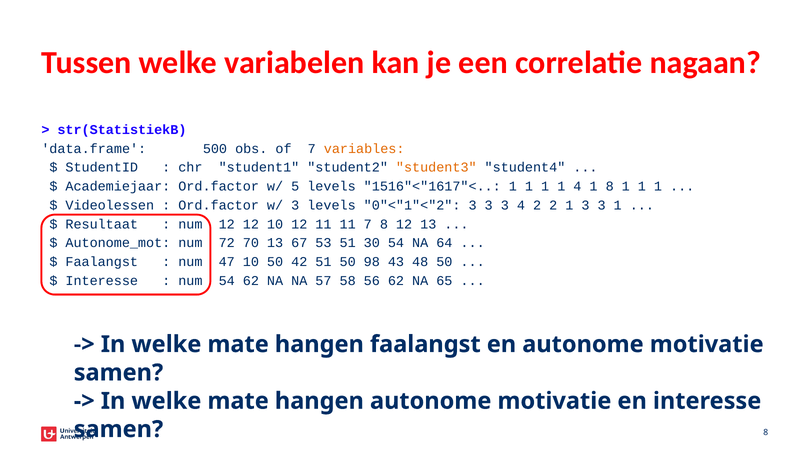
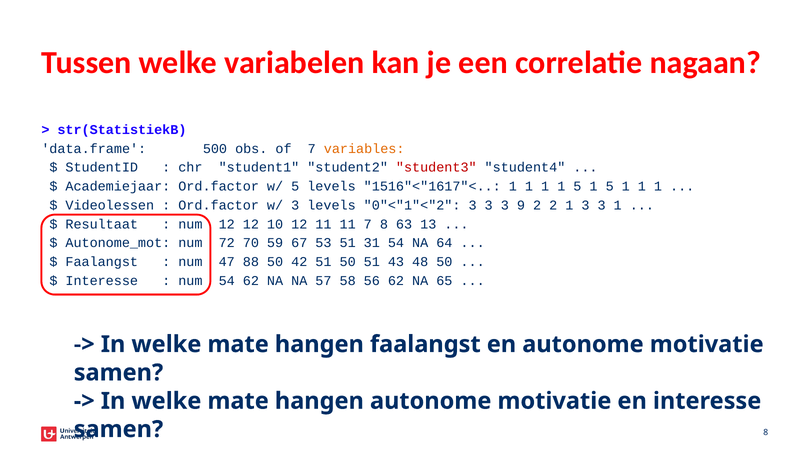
student3 colour: orange -> red (436, 168)
1 1 4: 4 -> 5 (577, 186)
8: 8 -> 5 (610, 186)
3 4: 4 -> 9 (521, 205)
8 12: 12 -> 63 (404, 224)
70 13: 13 -> 59 (275, 243)
30: 30 -> 31 (372, 243)
47 10: 10 -> 88 (251, 262)
50 98: 98 -> 51 (372, 262)
